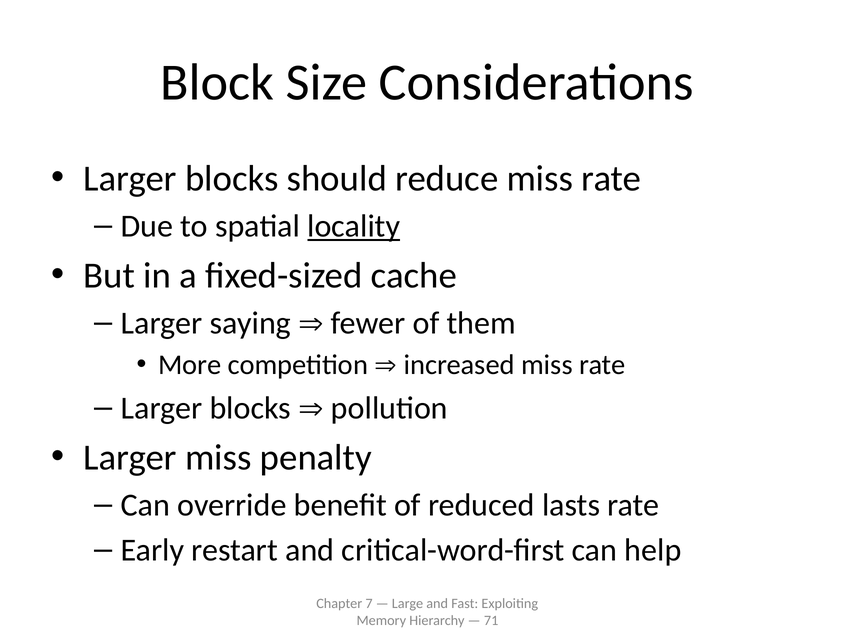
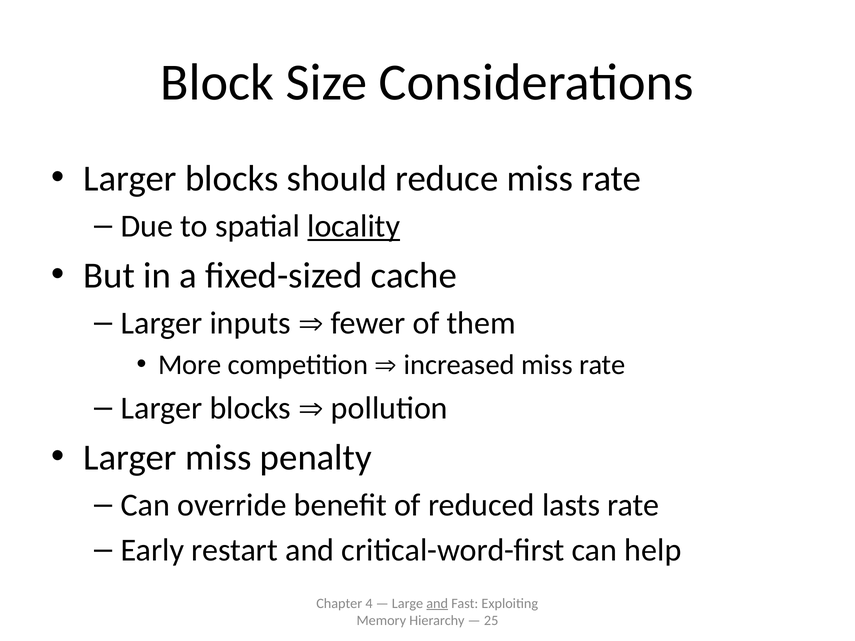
saying: saying -> inputs (250, 323)
7: 7 -> 4 (369, 604)
and underline: none -> present (437, 604)
71: 71 -> 25 (491, 621)
